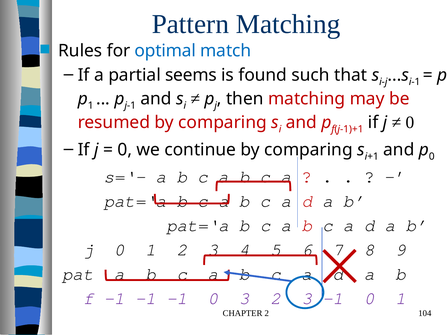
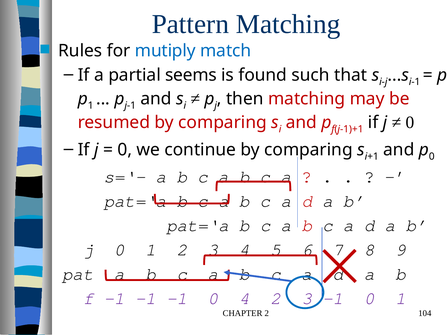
optimal: optimal -> mutiply (165, 51)
0 3: 3 -> 4 (244, 299)
